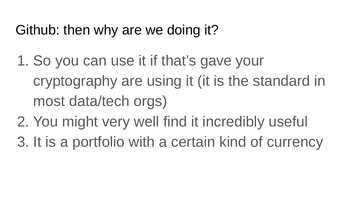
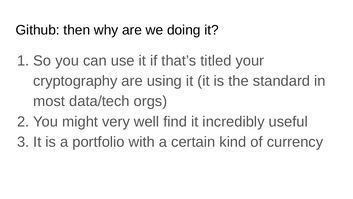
gave: gave -> titled (216, 61)
